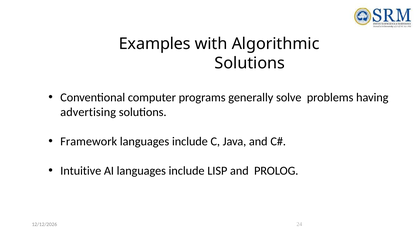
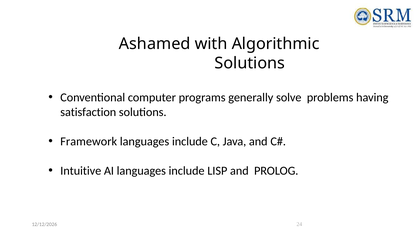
Examples: Examples -> Ashamed (155, 44)
advertising: advertising -> satisfaction (88, 112)
